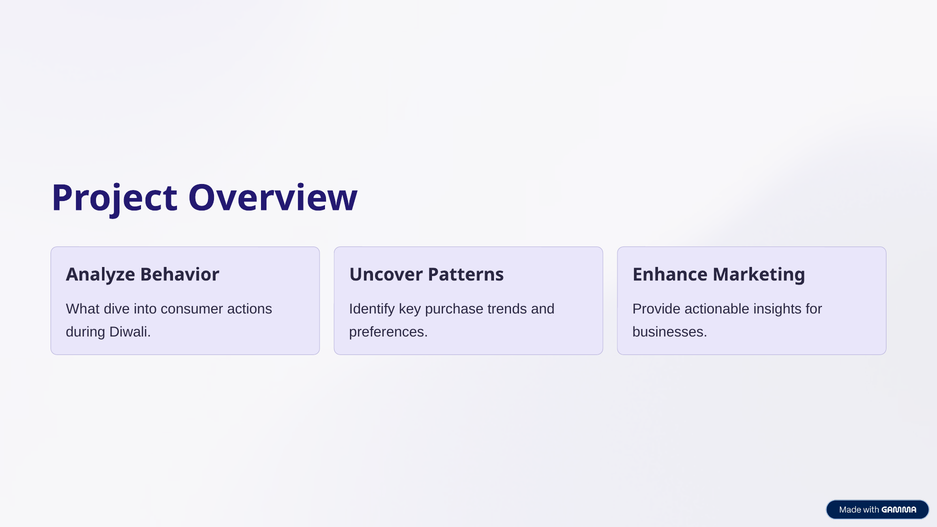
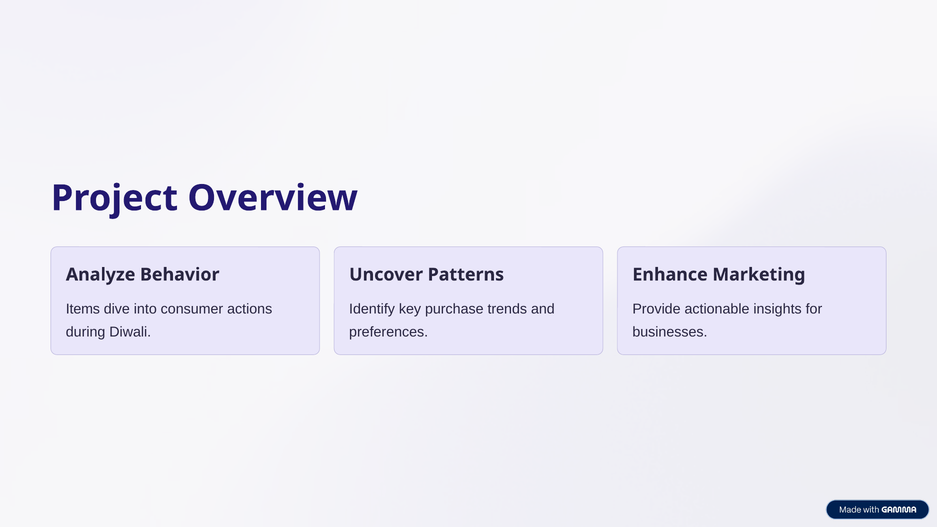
What: What -> Items (83, 309)
